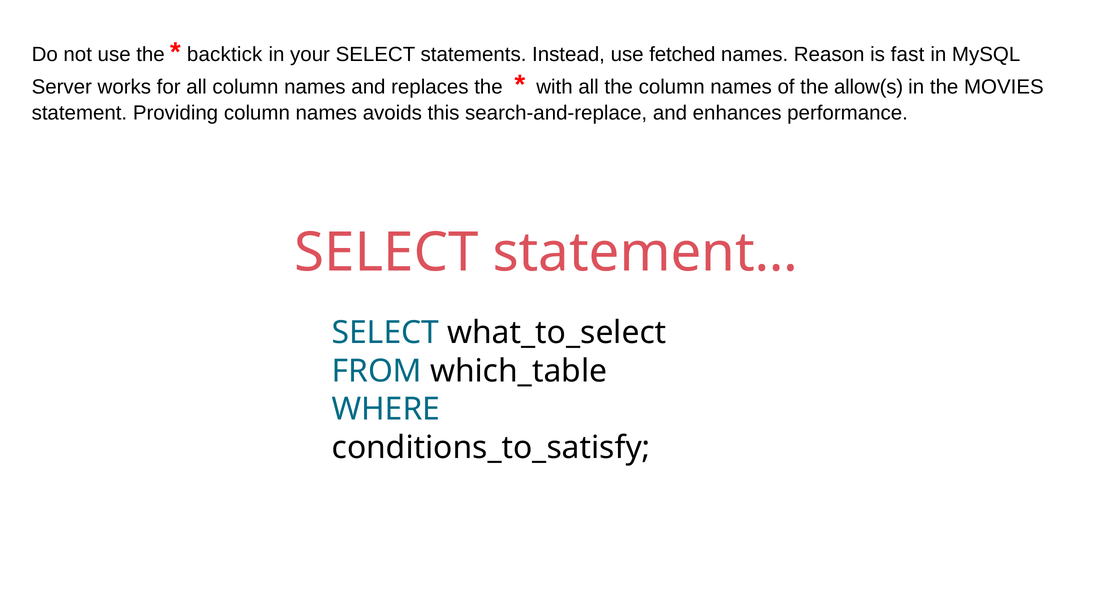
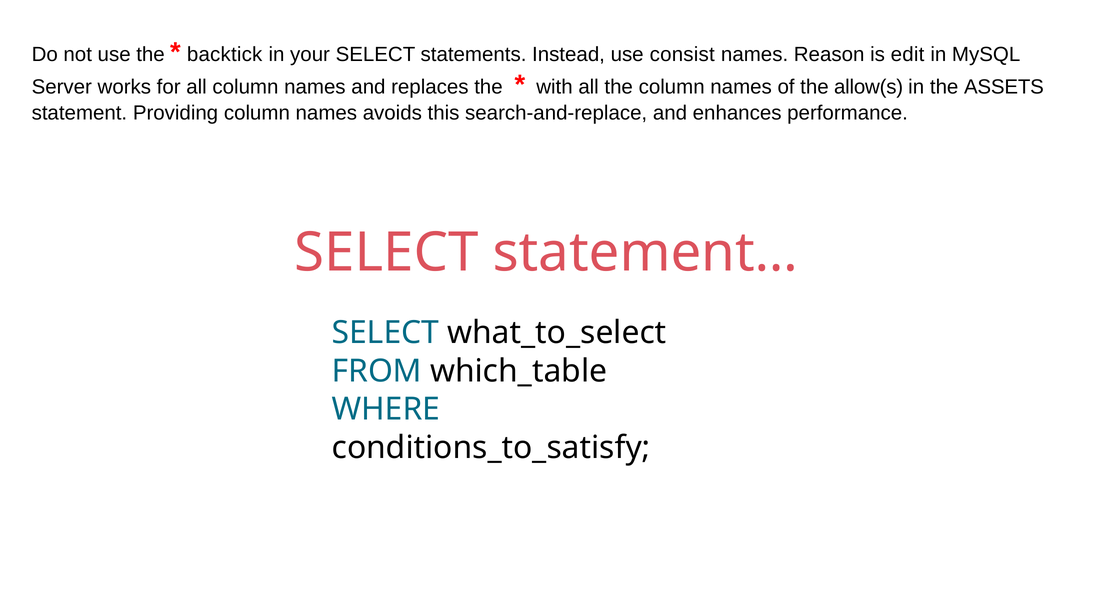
fetched: fetched -> consist (682, 54)
fast: fast -> edit (908, 54)
MOVIES: MOVIES -> ASSETS (1004, 87)
